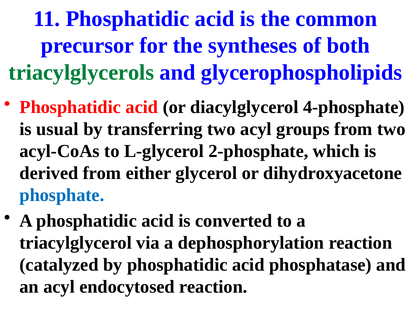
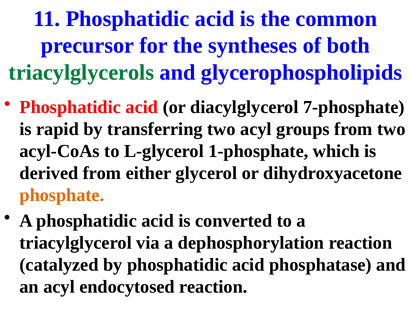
4-phosphate: 4-phosphate -> 7-phosphate (354, 107)
usual: usual -> rapid (58, 129)
2-phosphate: 2-phosphate -> 1-phosphate (258, 151)
phosphate colour: blue -> orange (62, 195)
